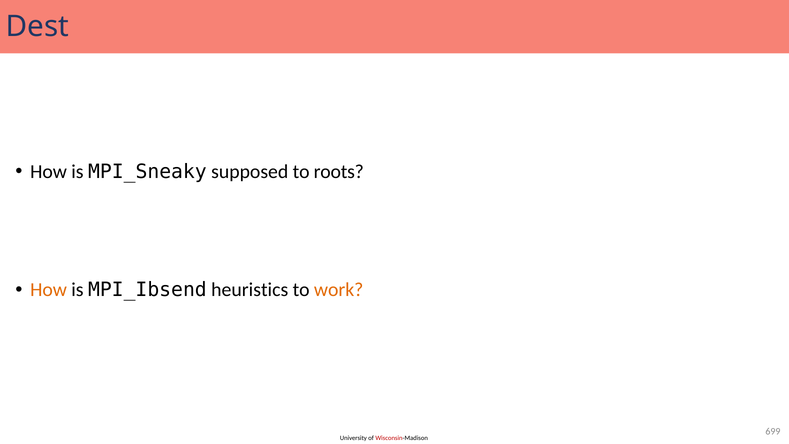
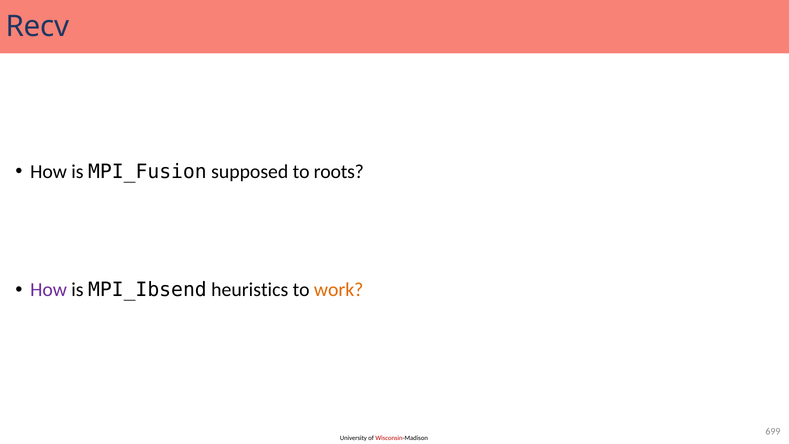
Dest: Dest -> Recv (38, 26)
MPI_Sneaky: MPI_Sneaky -> MPI_Fusion (147, 172)
How colour: orange -> purple (49, 290)
